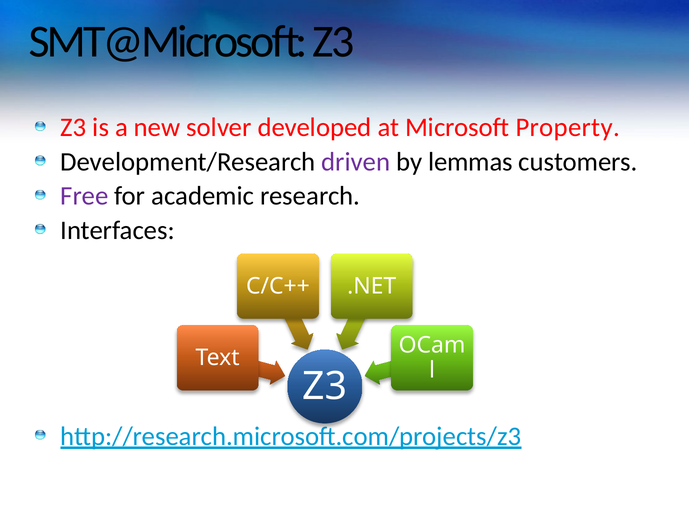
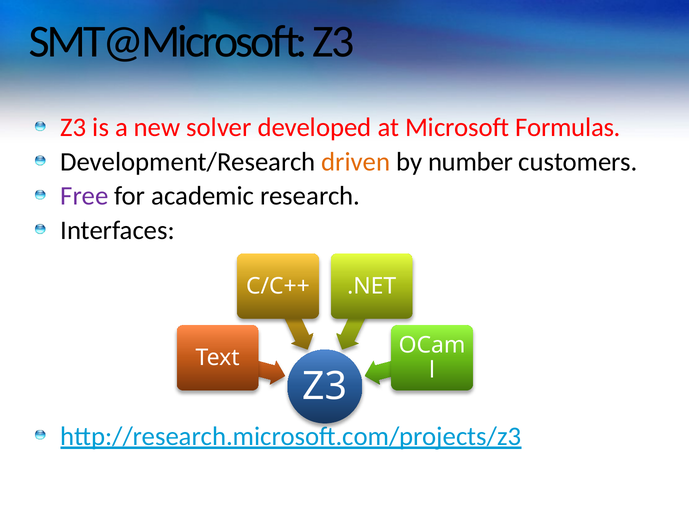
Property: Property -> Formulas (568, 128)
driven colour: purple -> orange (356, 162)
lemmas: lemmas -> number (470, 162)
